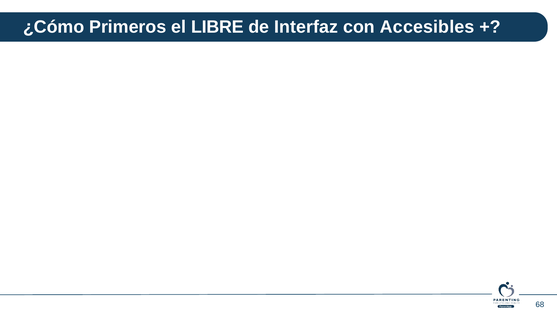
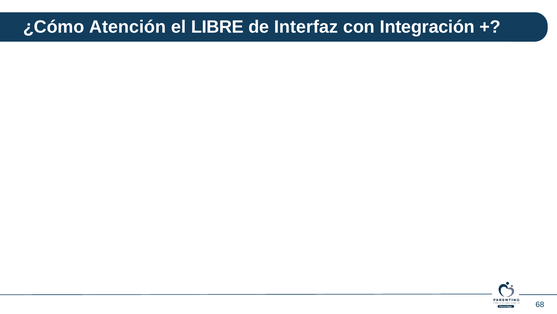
Primeros: Primeros -> Atención (128, 27)
Accesibles: Accesibles -> Integración (427, 27)
